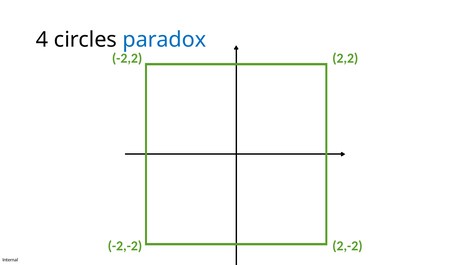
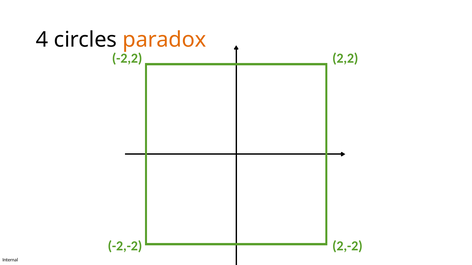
paradox colour: blue -> orange (164, 40)
